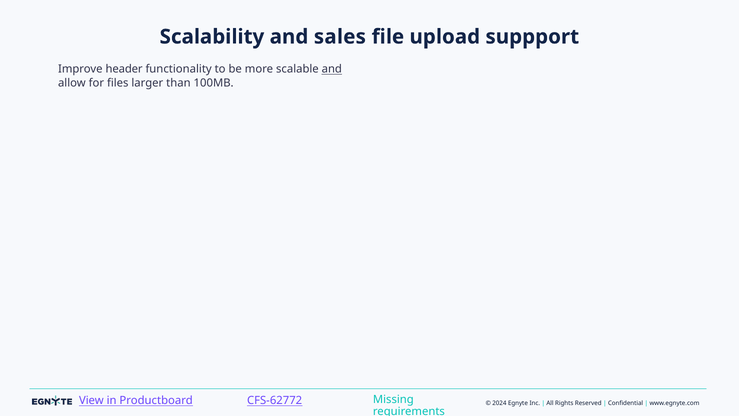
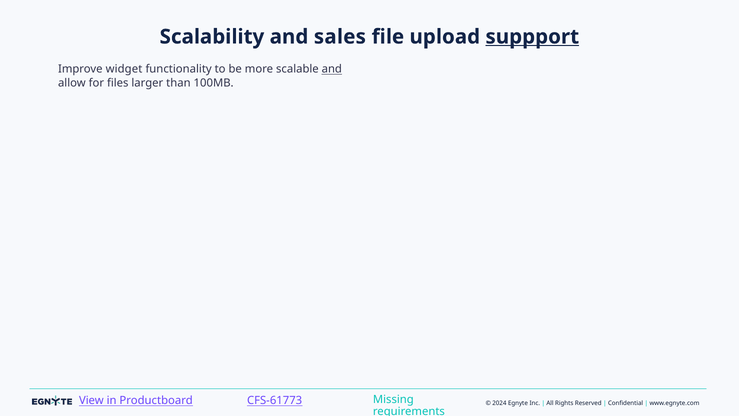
suppport underline: none -> present (532, 37)
header: header -> widget (124, 69)
CFS-62772: CFS-62772 -> CFS-61773 (275, 400)
